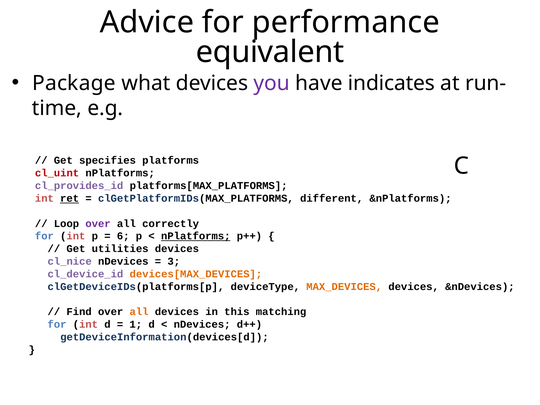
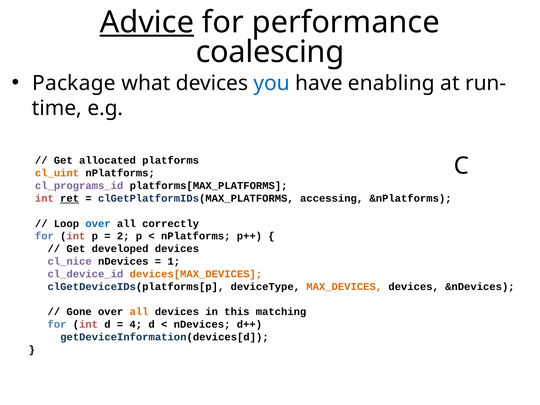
Advice underline: none -> present (147, 22)
equivalent: equivalent -> coalescing (270, 52)
you colour: purple -> blue (272, 83)
indicates: indicates -> enabling (391, 83)
specifies: specifies -> allocated (108, 161)
cl_uint colour: red -> orange (57, 173)
cl_provides_id: cl_provides_id -> cl_programs_id (79, 186)
different: different -> accessing (332, 198)
over colour: purple -> blue (98, 224)
6: 6 -> 2 (123, 236)
nPlatforms underline: present -> none (196, 236)
utilities: utilities -> developed (120, 249)
3: 3 -> 1 (174, 261)
Find: Find -> Gone (79, 312)
1: 1 -> 4 (136, 324)
